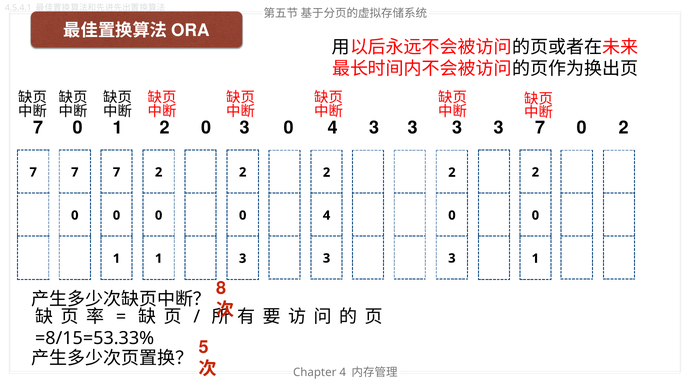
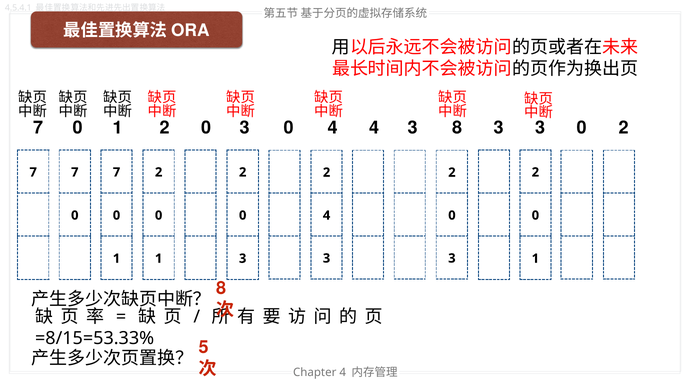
3: 3 -> 4 (374, 128)
3: 3 -> 8 (457, 128)
7: 7 -> 3 (540, 128)
